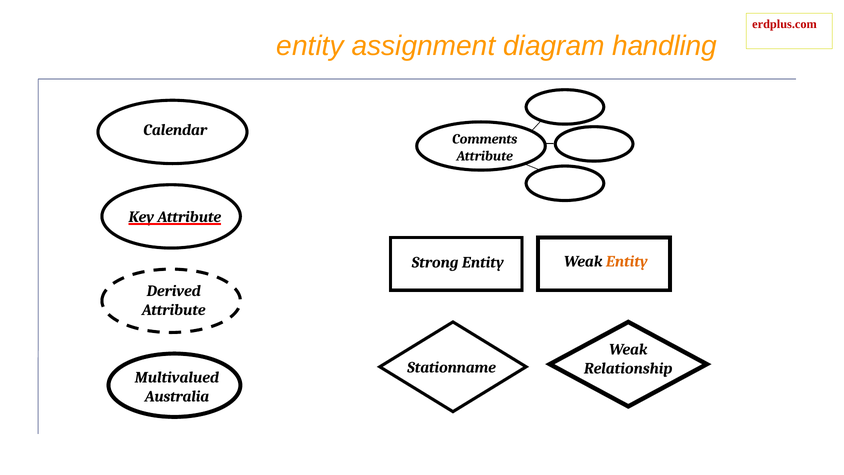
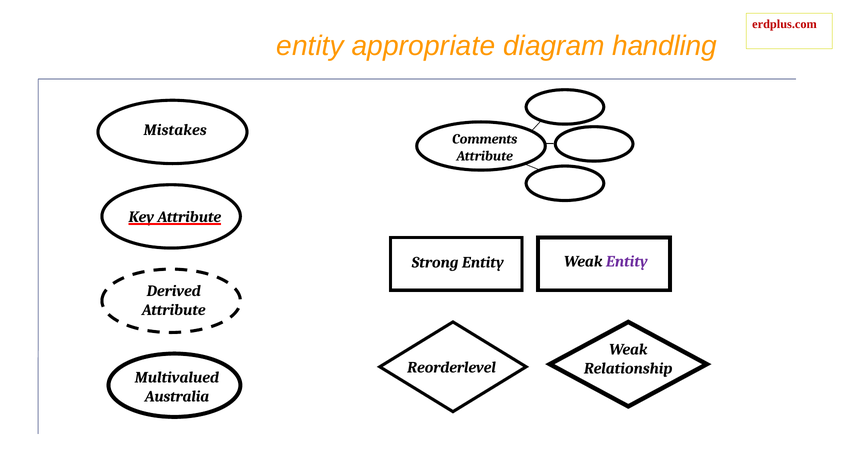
assignment: assignment -> appropriate (423, 46)
Calendar: Calendar -> Mistakes (175, 130)
Entity colour: orange -> purple (627, 261)
Stationname: Stationname -> Reorderlevel (452, 368)
